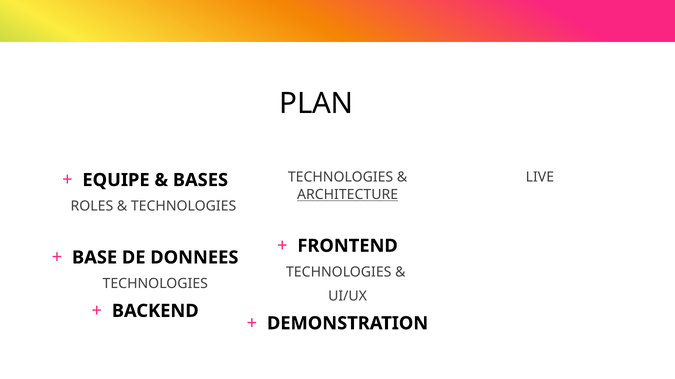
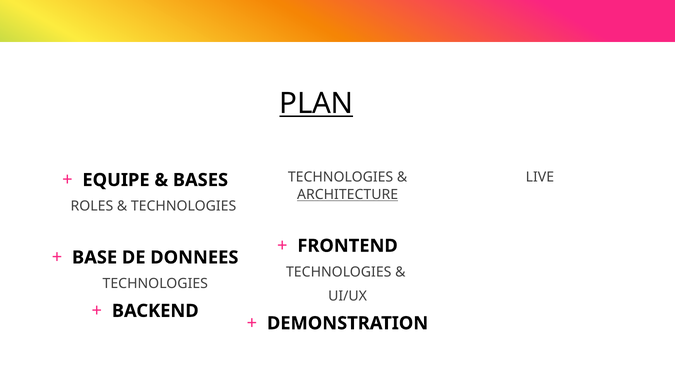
PLAN underline: none -> present (316, 104)
